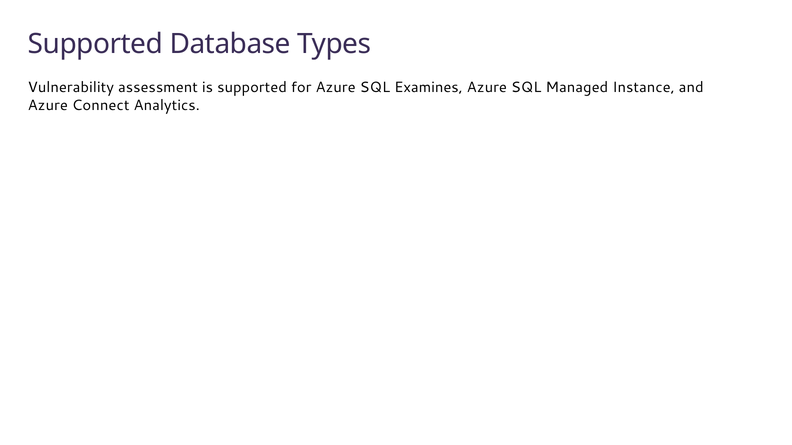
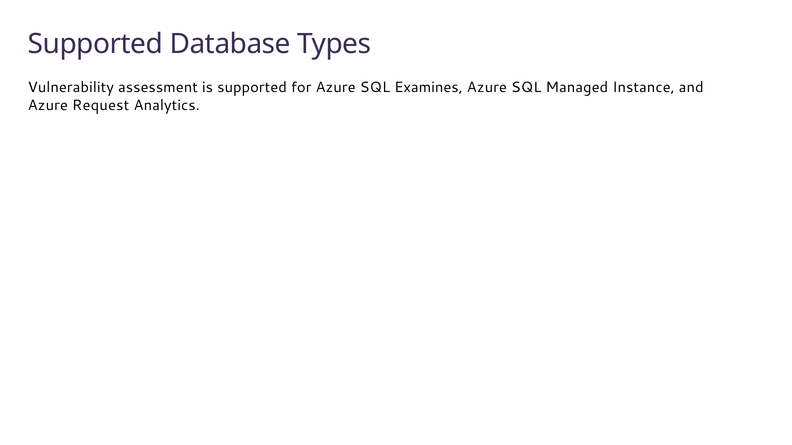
Connect: Connect -> Request (101, 105)
